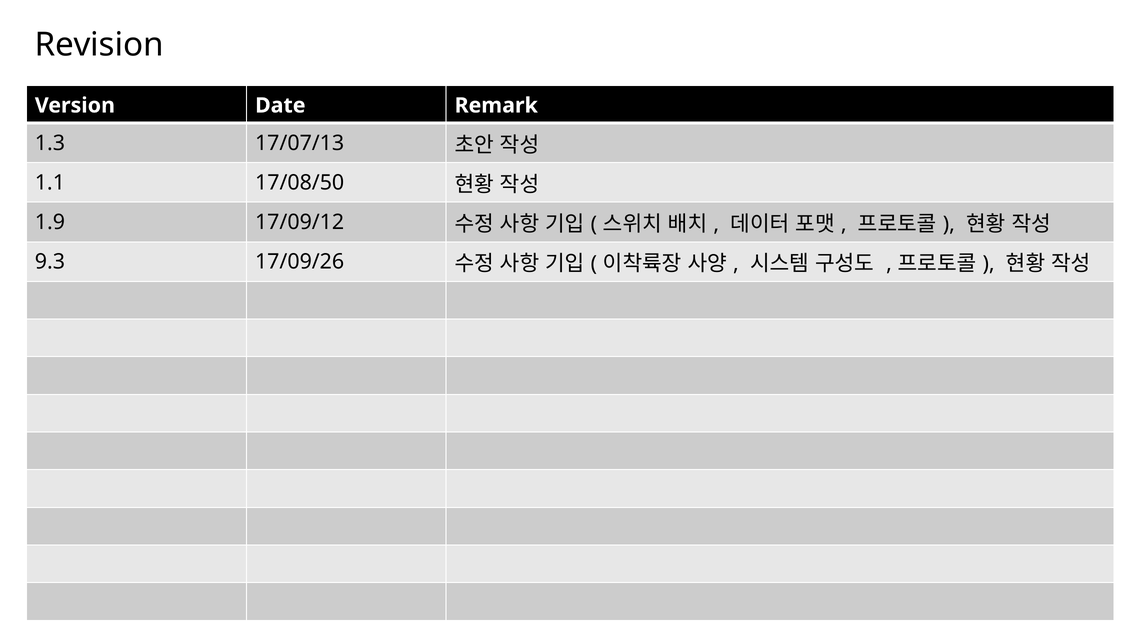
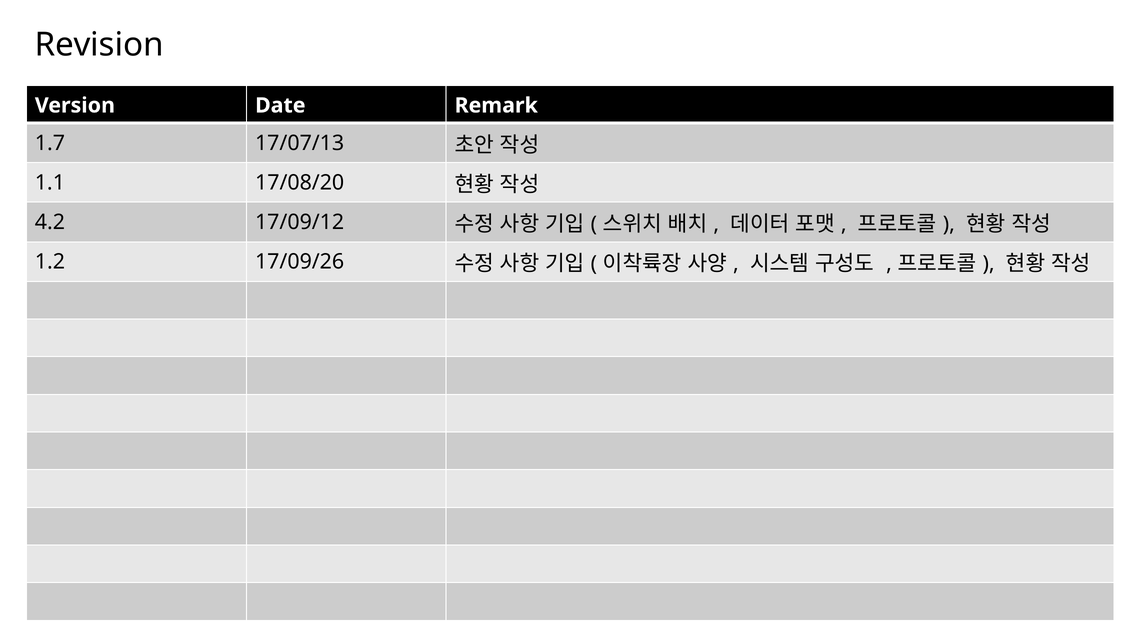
1.3: 1.3 -> 1.7 (50, 143)
17/08/50: 17/08/50 -> 17/08/20 (300, 183)
1.9: 1.9 -> 4.2 (50, 222)
9.3: 9.3 -> 1.2 (50, 262)
